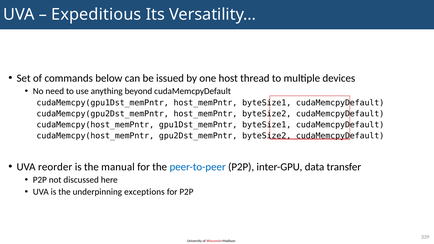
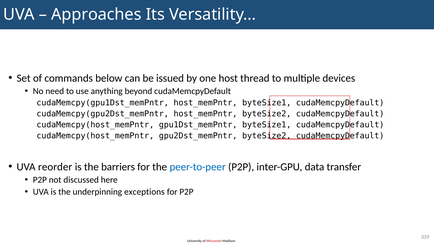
Expeditious: Expeditious -> Approaches (96, 15)
manual: manual -> barriers (118, 167)
